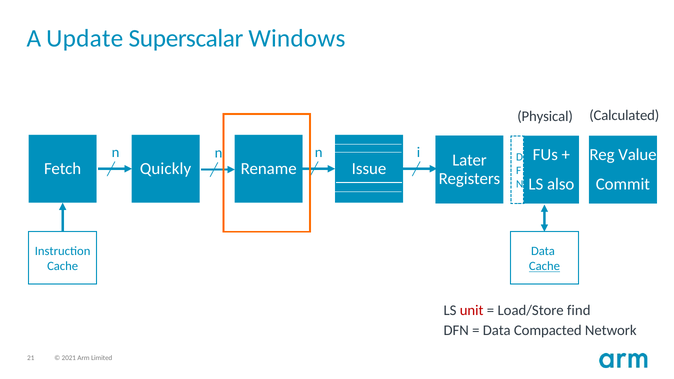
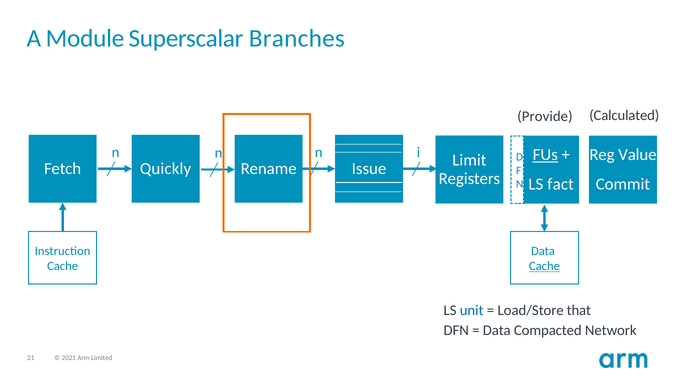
Update: Update -> Module (85, 39)
Windows: Windows -> Branches (297, 39)
Physical: Physical -> Provide (545, 116)
FUs underline: none -> present (545, 155)
Later: Later -> Limit (469, 160)
also: also -> fact (561, 184)
unit colour: red -> blue (472, 310)
find: find -> that (579, 310)
